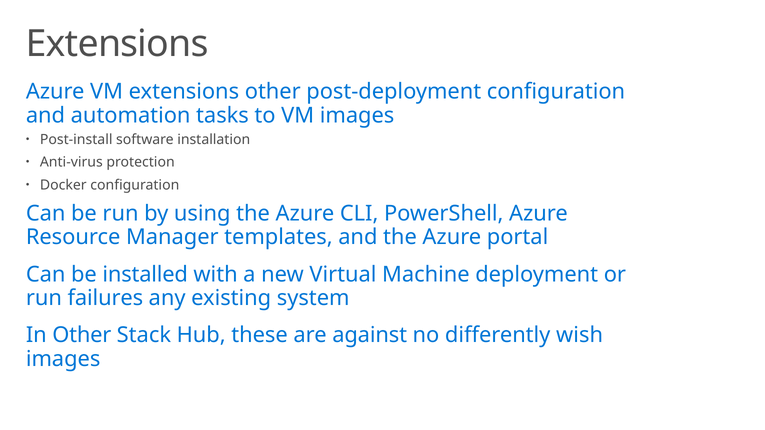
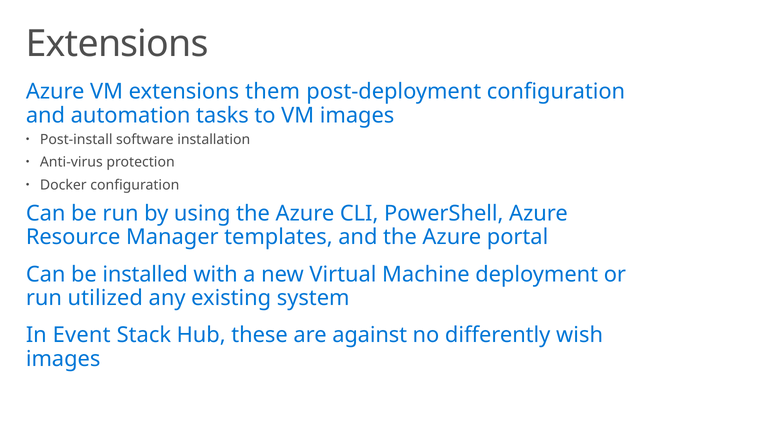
extensions other: other -> them (273, 92)
failures: failures -> utilized (105, 298)
In Other: Other -> Event (82, 335)
